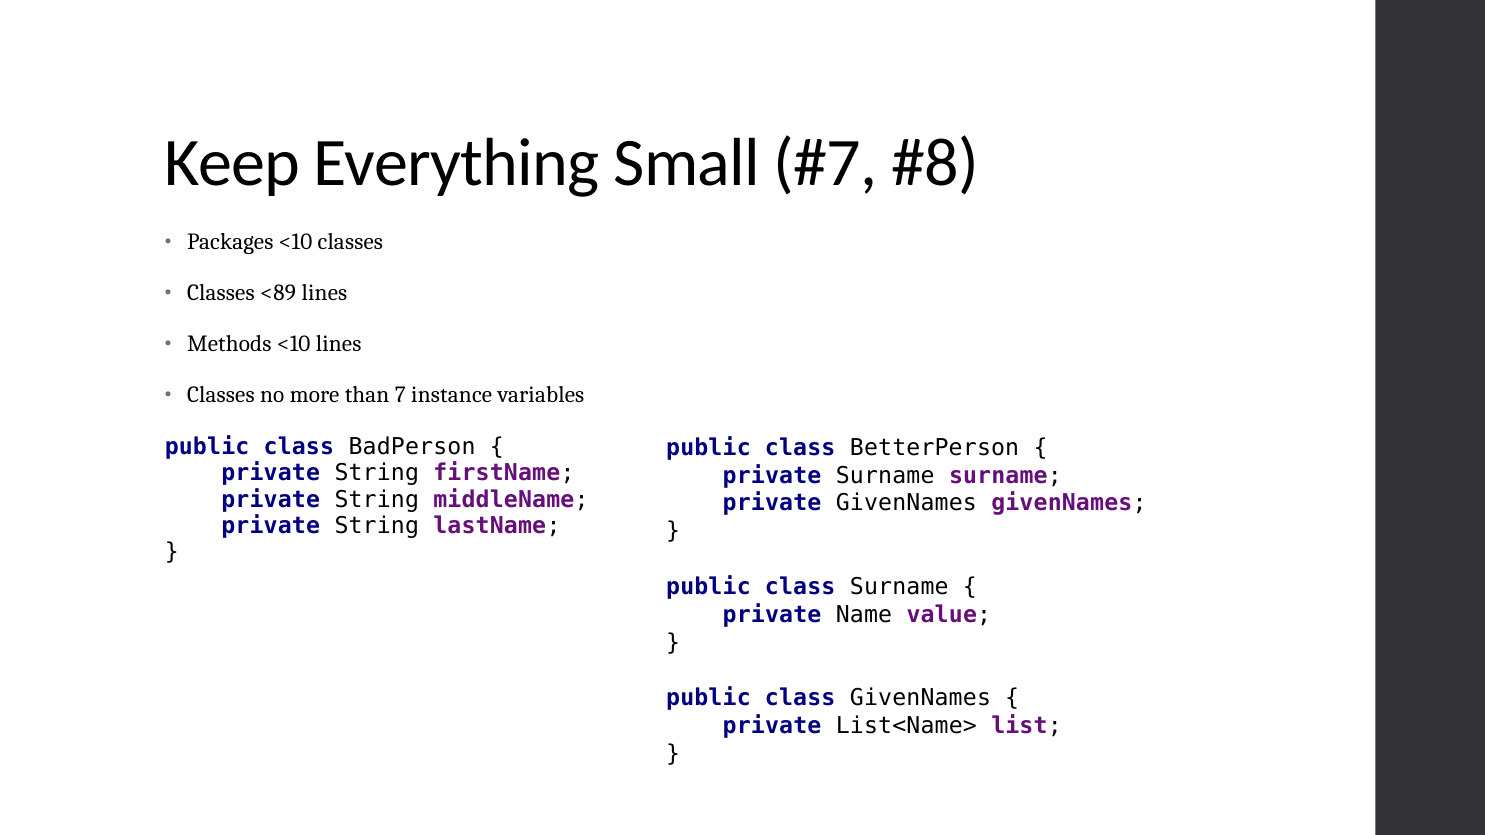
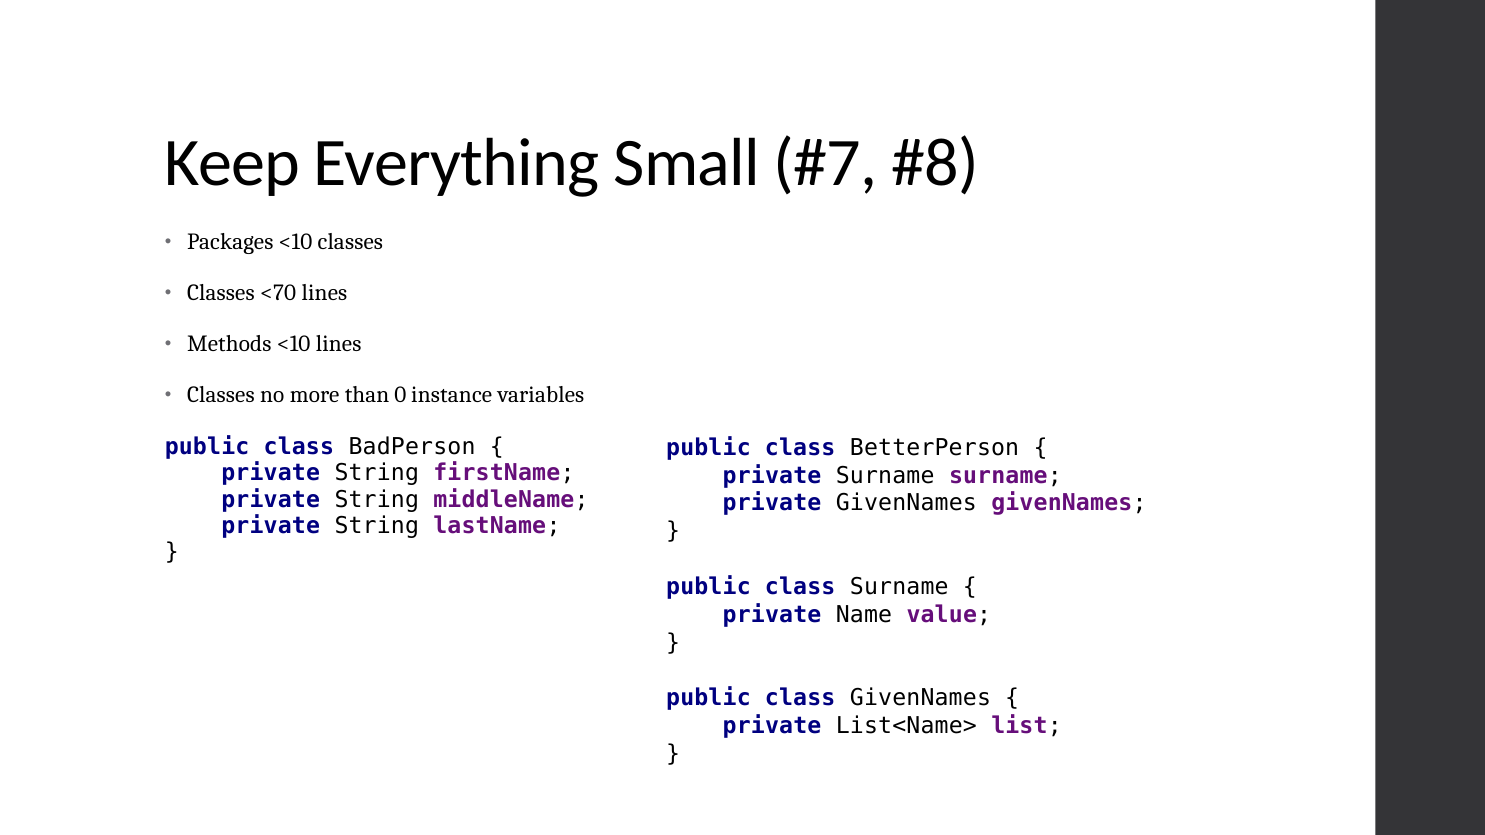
<89: <89 -> <70 (278, 293)
7: 7 -> 0 (400, 395)
